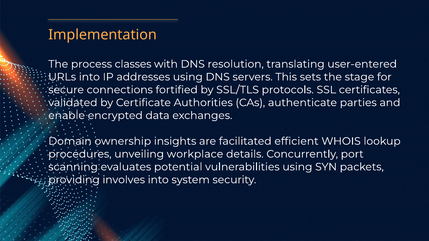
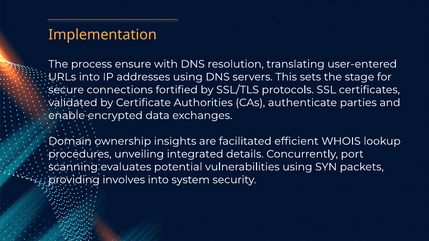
classes: classes -> ensure (133, 64)
workplace: workplace -> integrated (195, 154)
